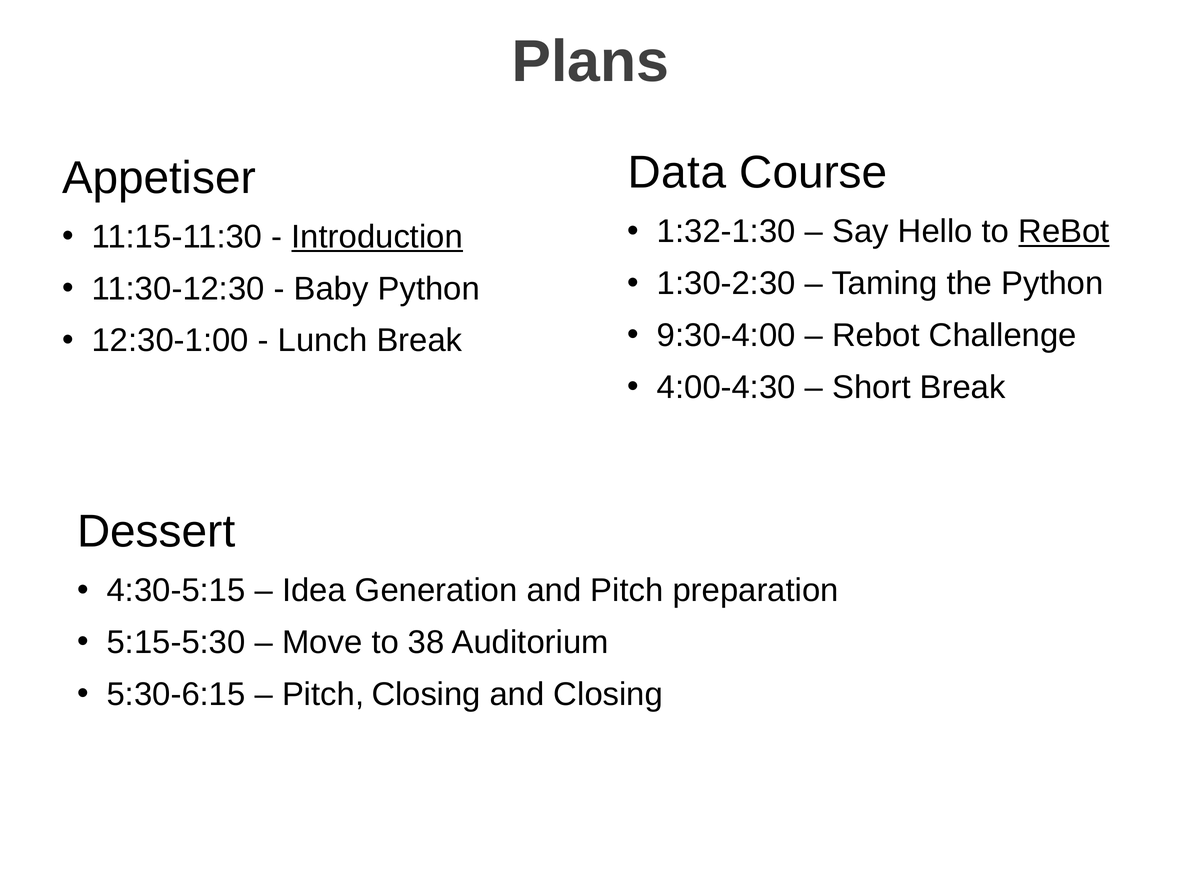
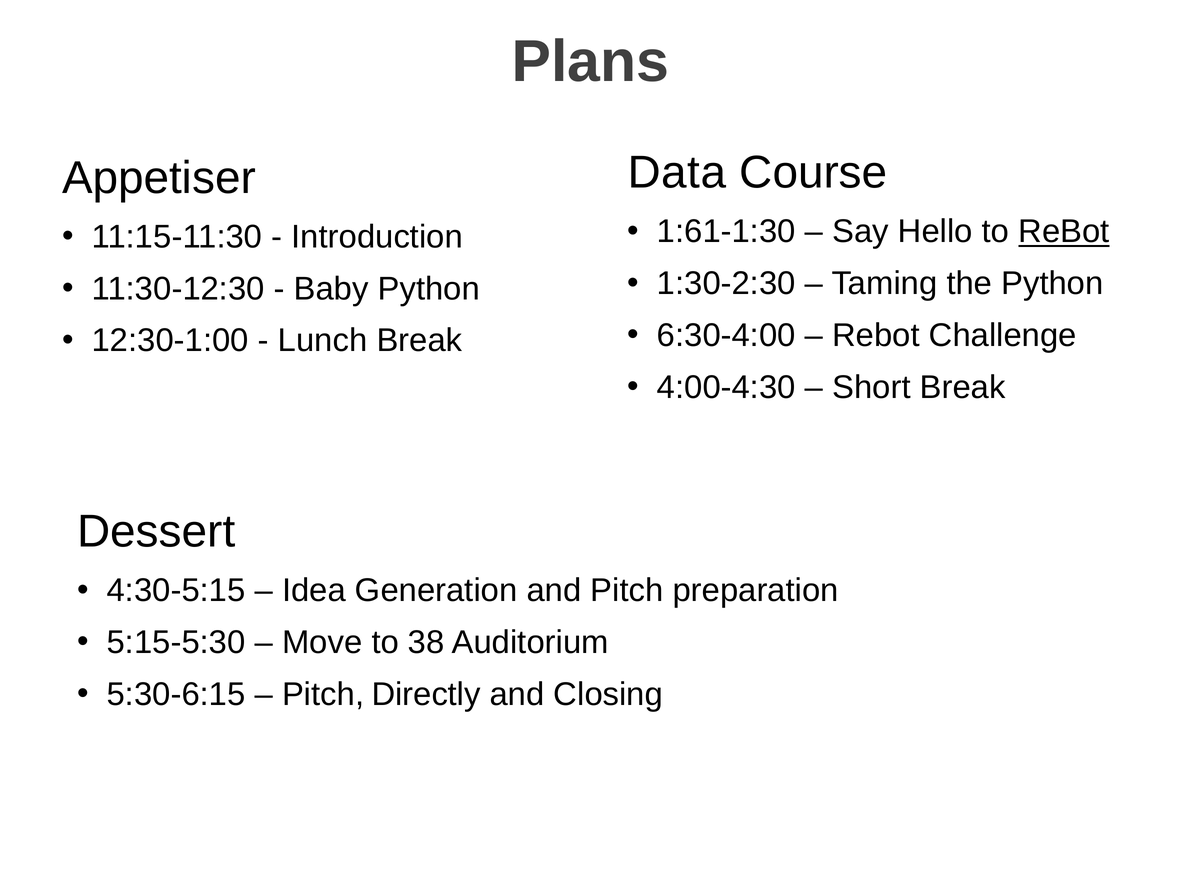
1:32-1:30: 1:32-1:30 -> 1:61-1:30 (726, 232)
Introduction underline: present -> none (377, 237)
9:30-4:00: 9:30-4:00 -> 6:30-4:00 (726, 335)
Pitch Closing: Closing -> Directly (426, 694)
